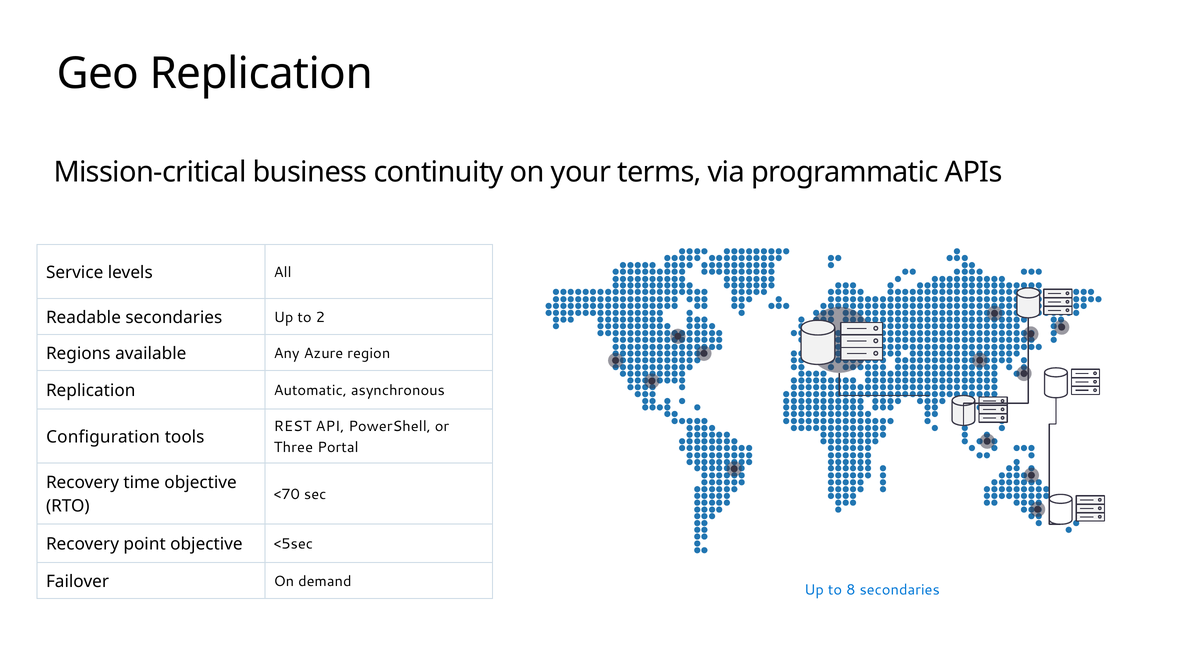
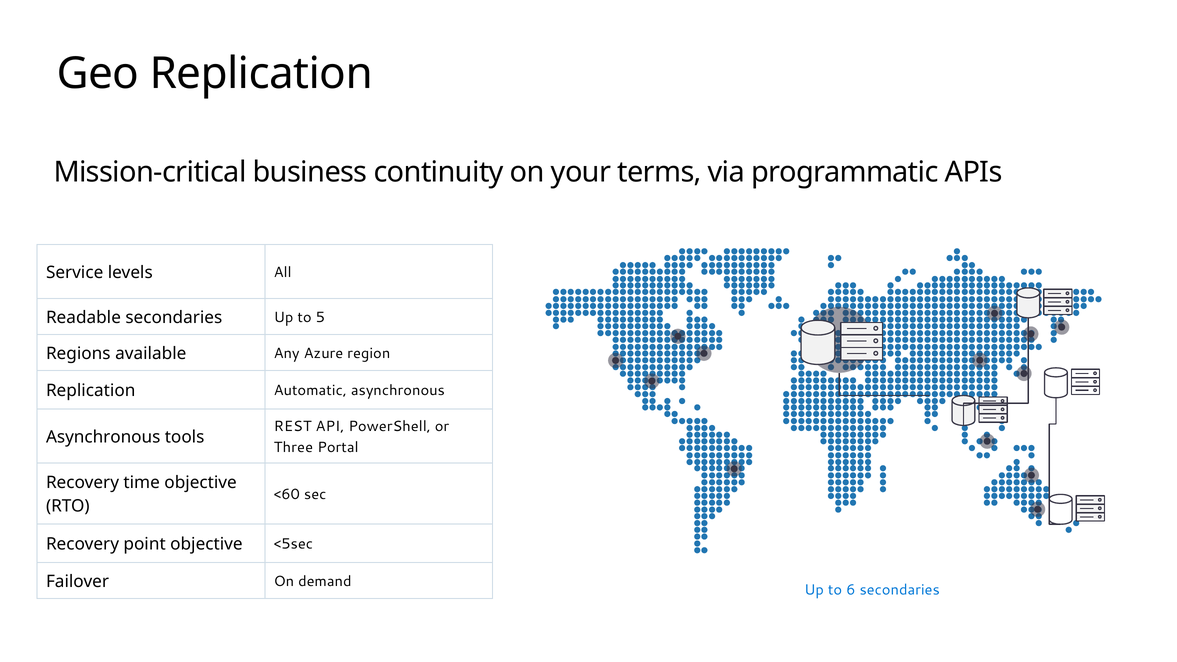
2: 2 -> 5 (320, 317)
Configuration: Configuration -> Asynchronous (103, 437)
<70: <70 -> <60 (287, 494)
8: 8 -> 6 (851, 590)
